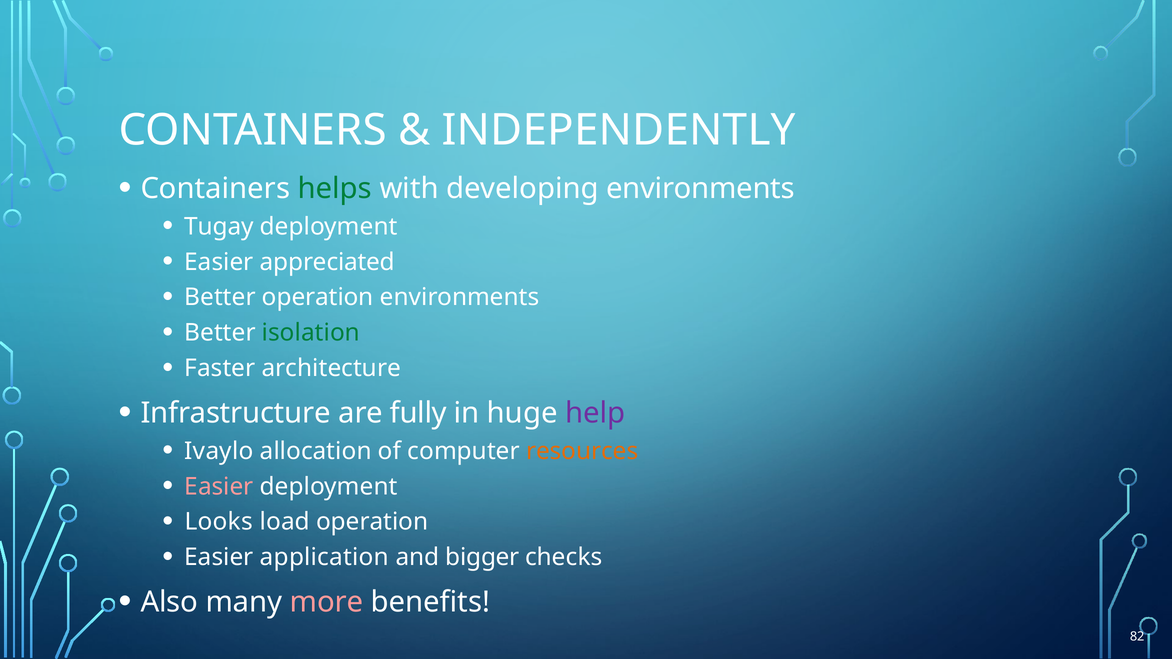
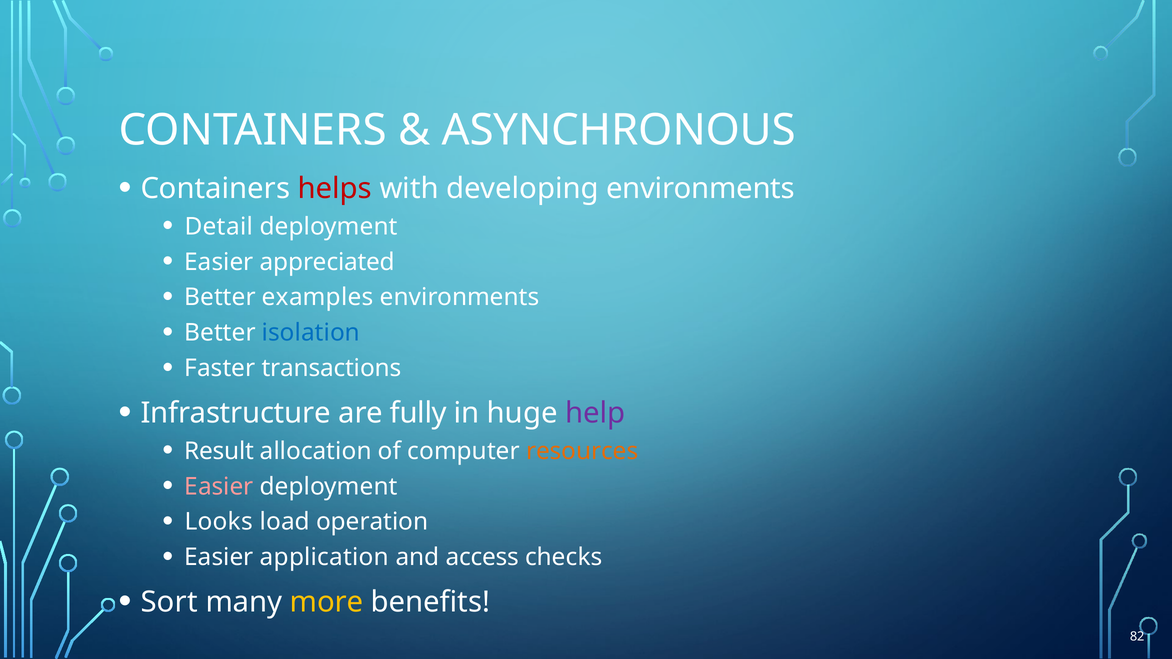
INDEPENDENTLY: INDEPENDENTLY -> ASYNCHRONOUS (619, 130)
helps colour: green -> red (335, 189)
Tugay: Tugay -> Detail (219, 227)
Better operation: operation -> examples (318, 298)
isolation colour: green -> blue (311, 333)
architecture: architecture -> transactions (331, 368)
Ivaylo: Ivaylo -> Result (219, 451)
bigger: bigger -> access (482, 558)
Also: Also -> Sort (169, 602)
more colour: pink -> yellow (327, 602)
